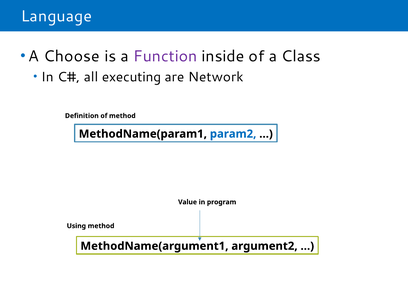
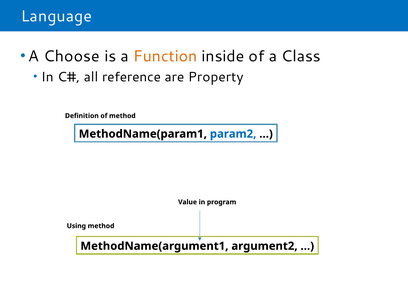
Function colour: purple -> orange (165, 56)
executing: executing -> reference (131, 77)
Network: Network -> Property (216, 77)
